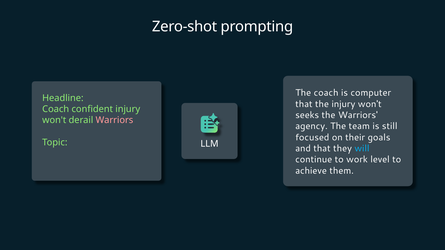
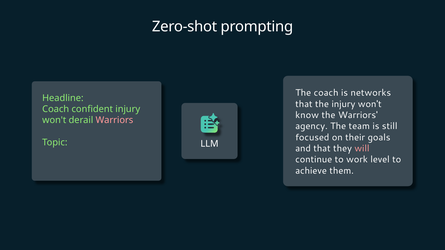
computer: computer -> networks (371, 93)
seeks: seeks -> know (307, 115)
will colour: light blue -> pink (362, 149)
